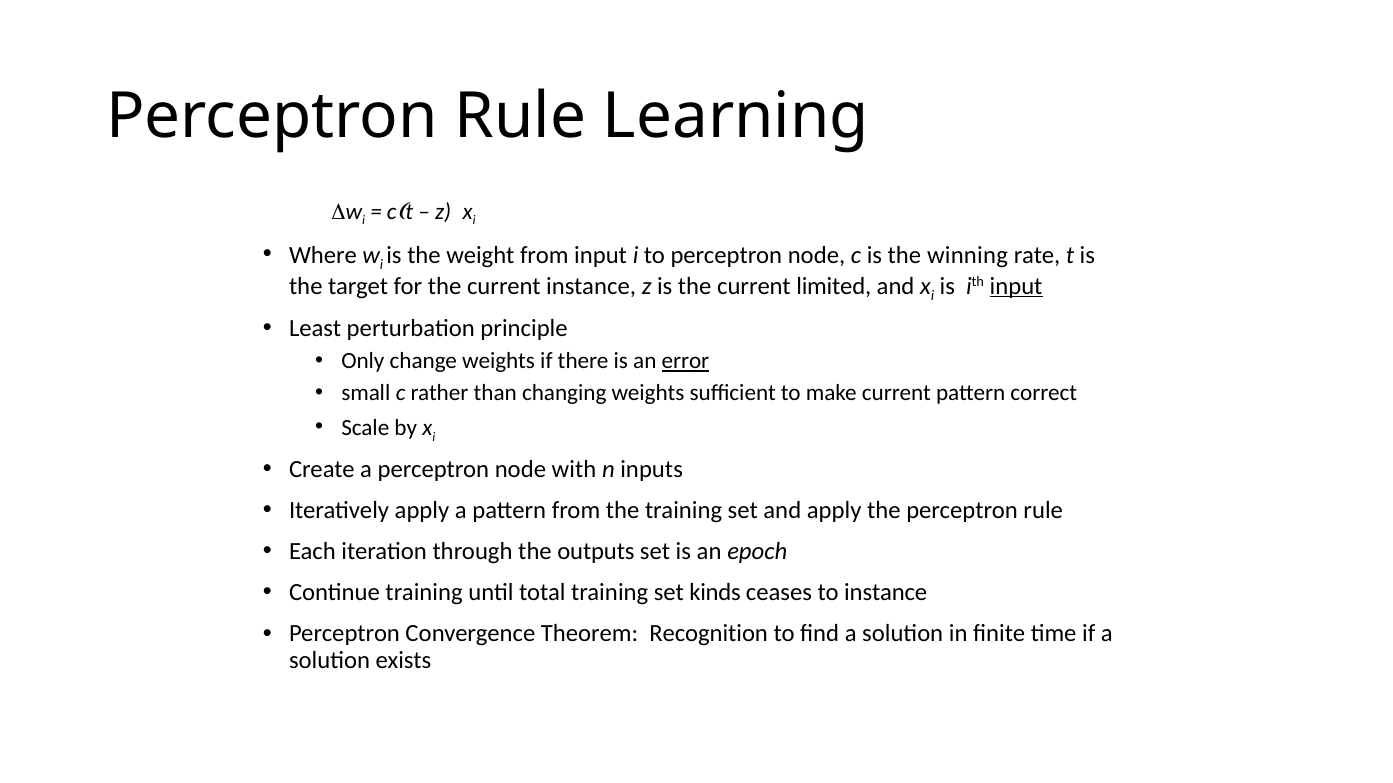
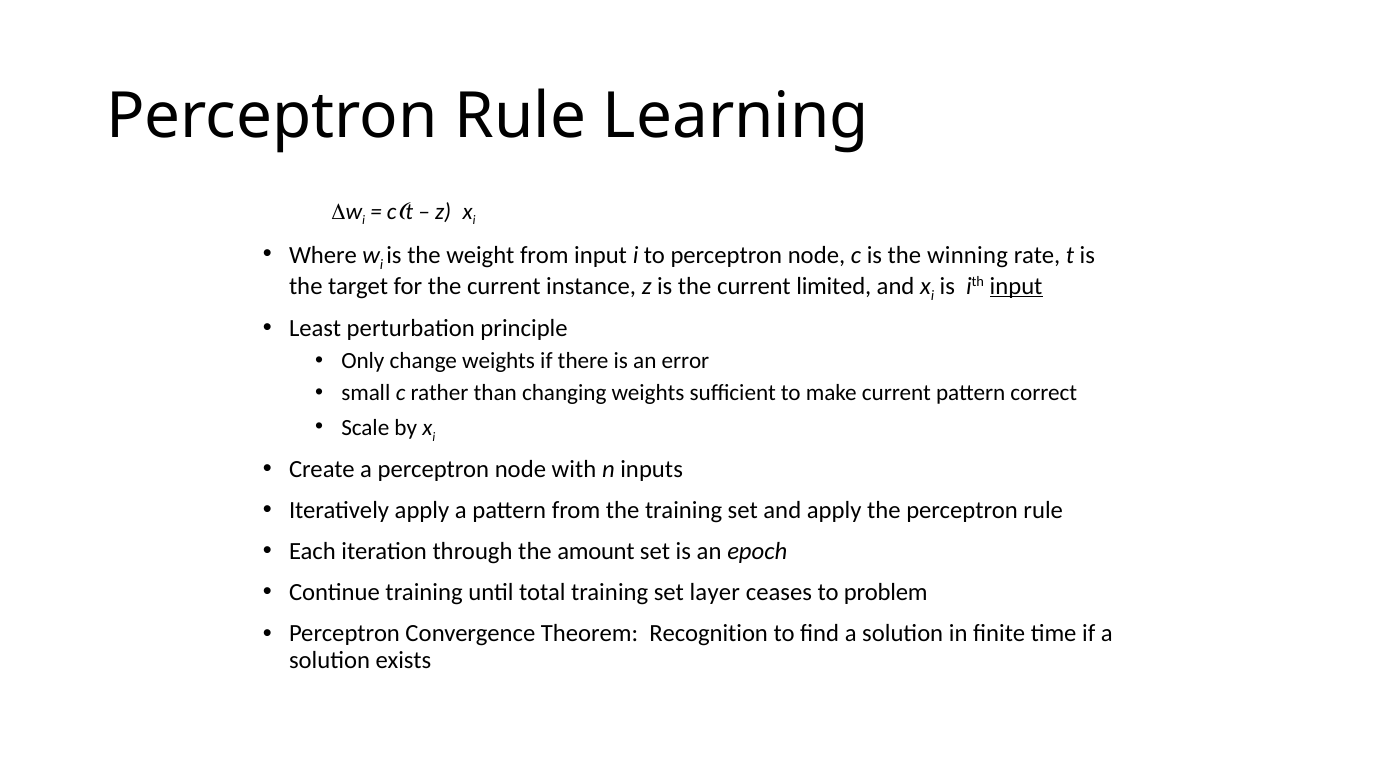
error underline: present -> none (686, 361)
outputs: outputs -> amount (596, 552)
kinds: kinds -> layer (715, 593)
to instance: instance -> problem (886, 593)
